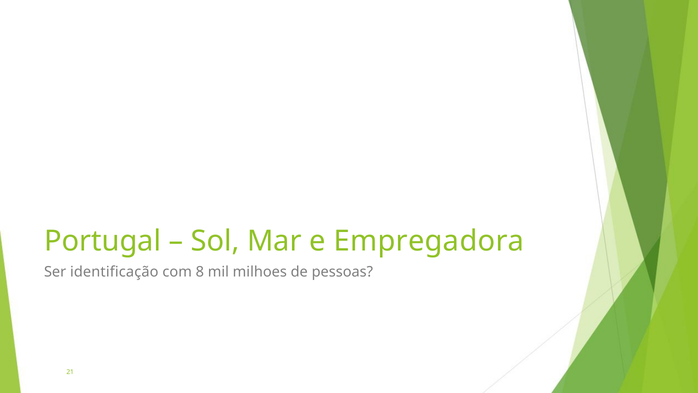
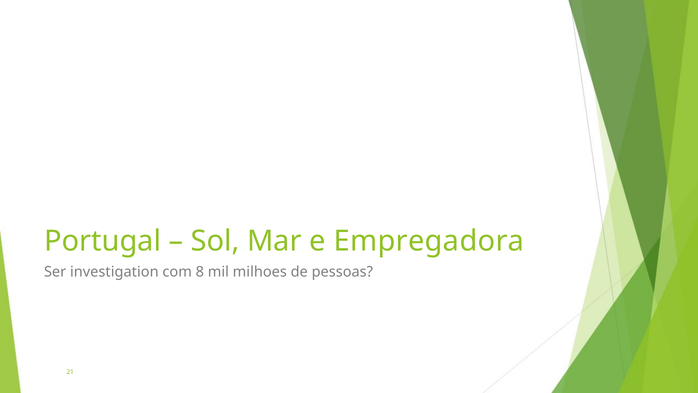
identificação: identificação -> investigation (114, 272)
